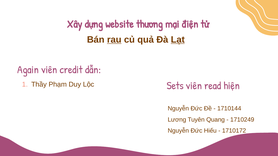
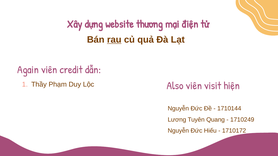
Lạt underline: present -> none (178, 40)
Sets: Sets -> Also (175, 86)
read: read -> visit (213, 86)
